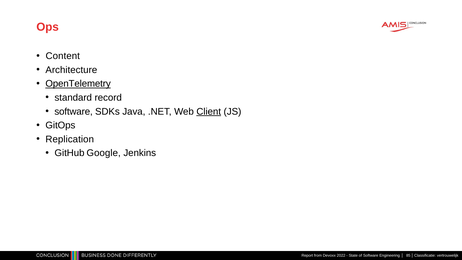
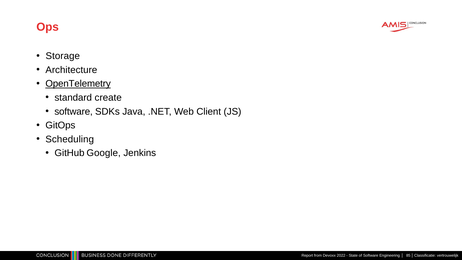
Content: Content -> Storage (63, 56)
record: record -> create (108, 98)
Client underline: present -> none (209, 111)
Replication: Replication -> Scheduling (70, 139)
